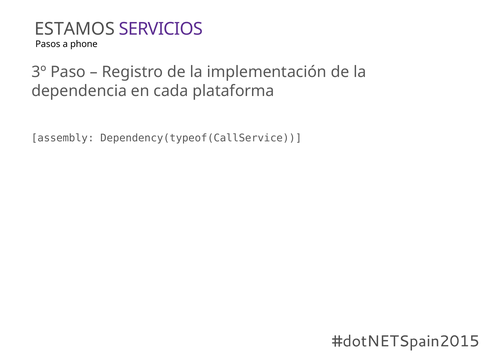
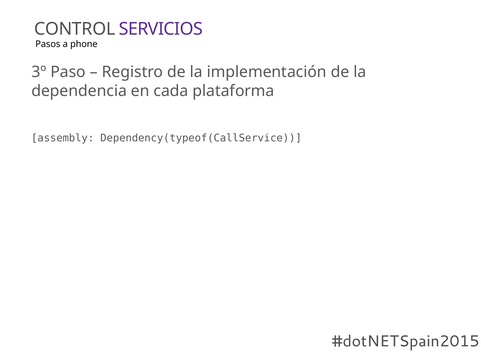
ESTAMOS: ESTAMOS -> CONTROL (75, 29)
